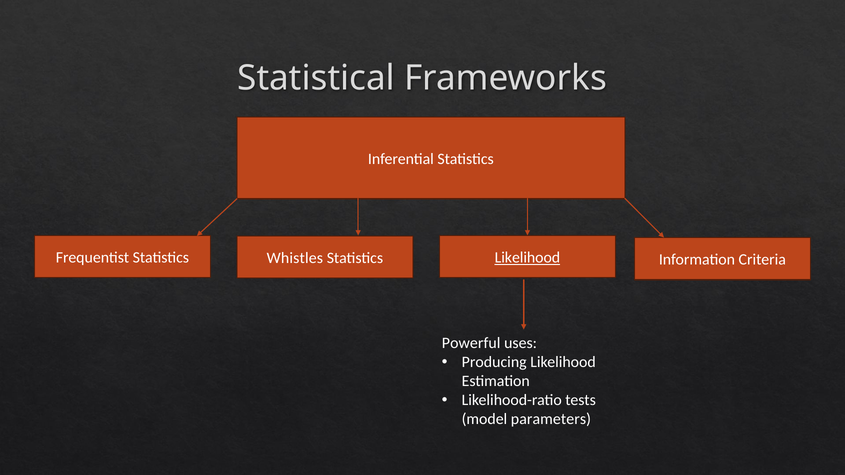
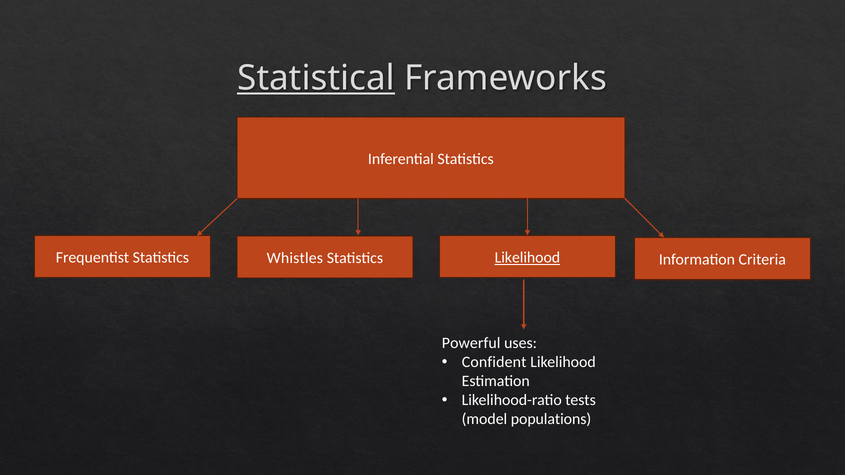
Statistical underline: none -> present (316, 78)
Producing: Producing -> Confident (494, 362)
parameters: parameters -> populations (551, 419)
